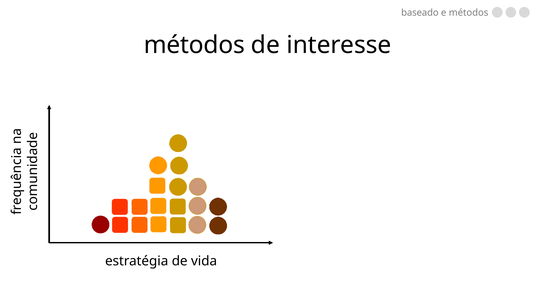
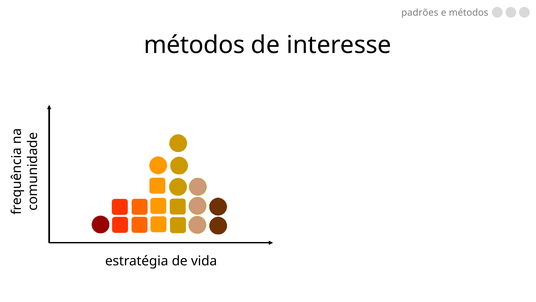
baseado: baseado -> padrões (420, 13)
